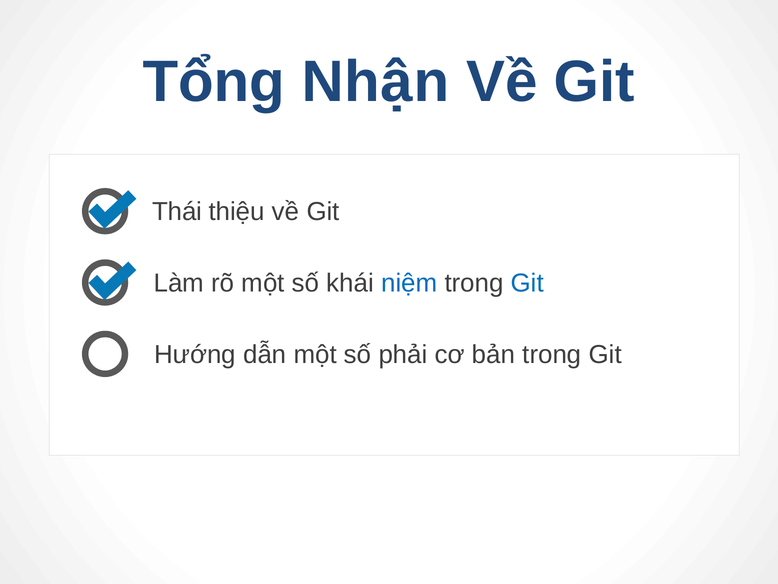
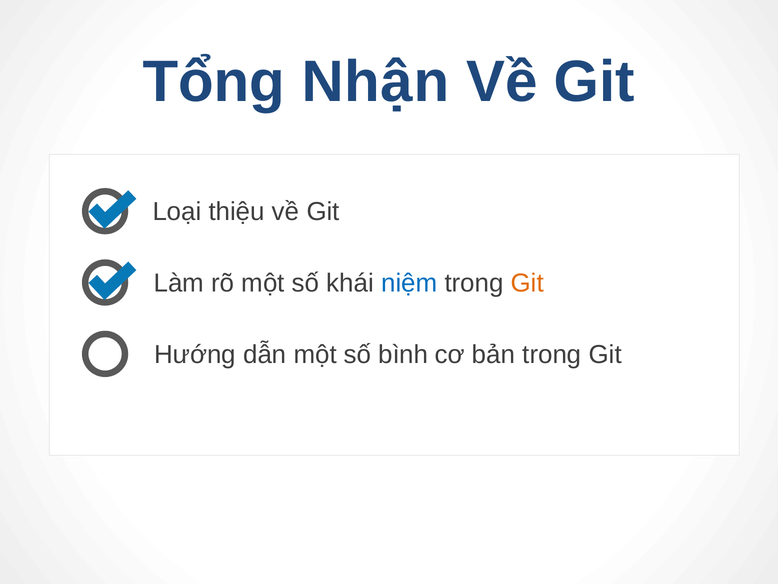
Thái: Thái -> Loại (177, 212)
Git colour: blue -> orange (527, 283)
phải: phải -> bình (403, 354)
